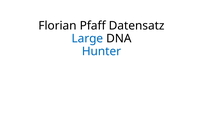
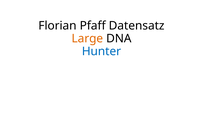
Large colour: blue -> orange (87, 39)
